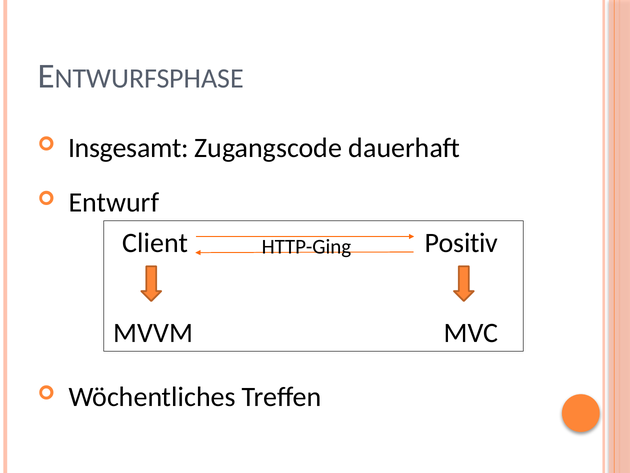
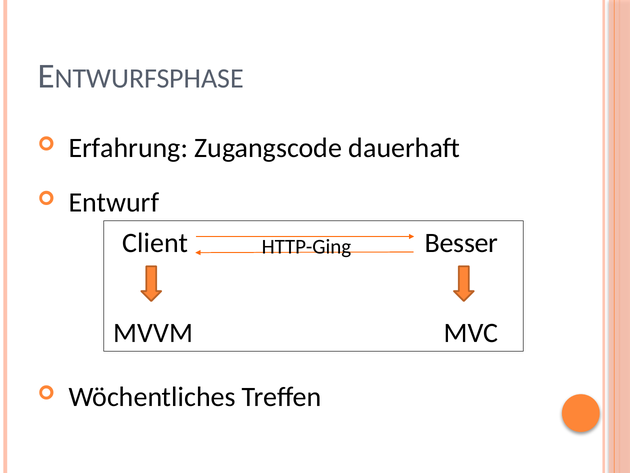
Insgesamt: Insgesamt -> Erfahrung (128, 148)
Positiv: Positiv -> Besser (461, 243)
